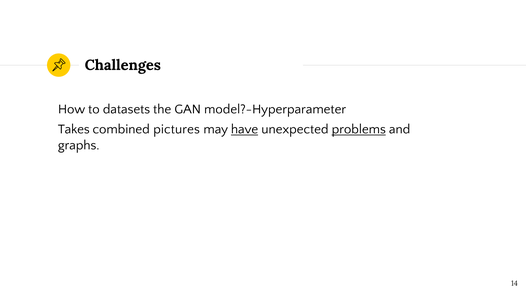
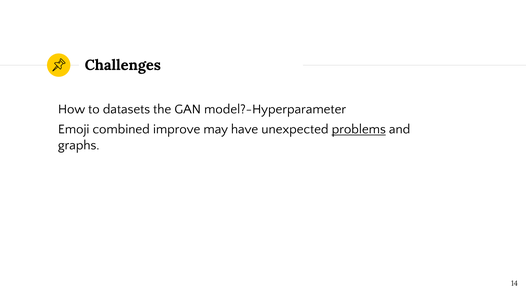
Takes: Takes -> Emoji (74, 129)
pictures: pictures -> improve (177, 129)
have underline: present -> none (245, 129)
